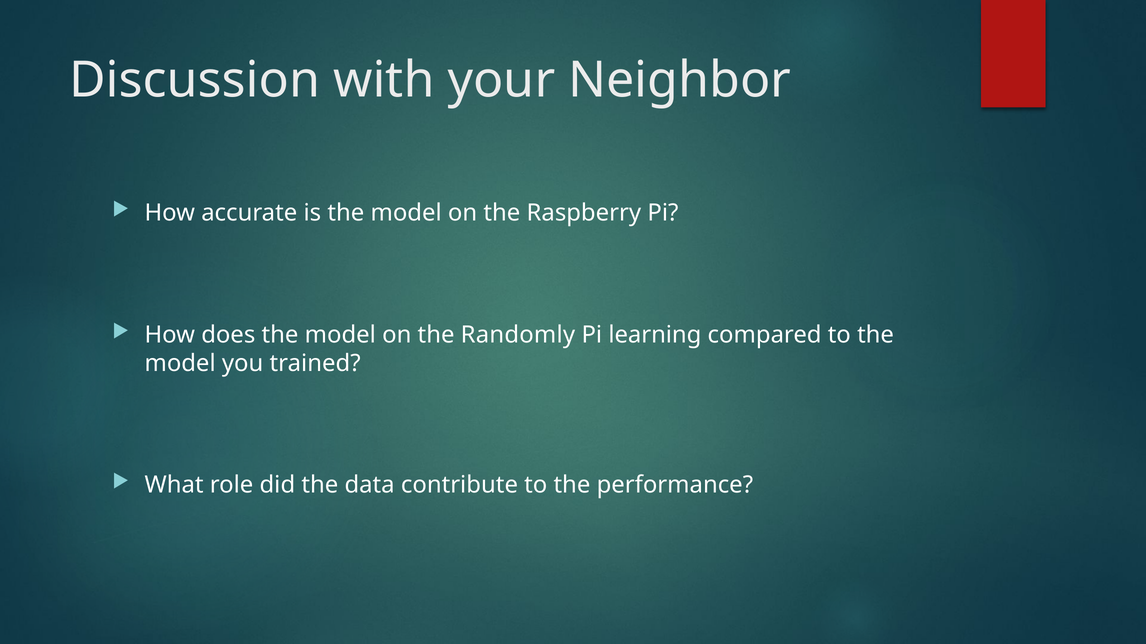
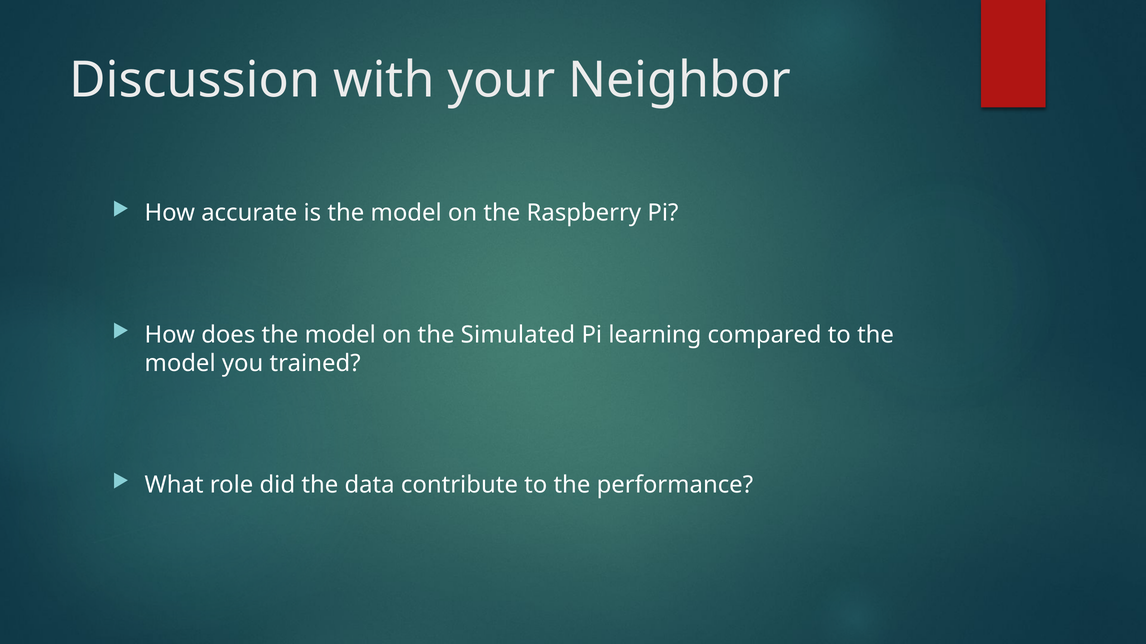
Randomly: Randomly -> Simulated (518, 335)
